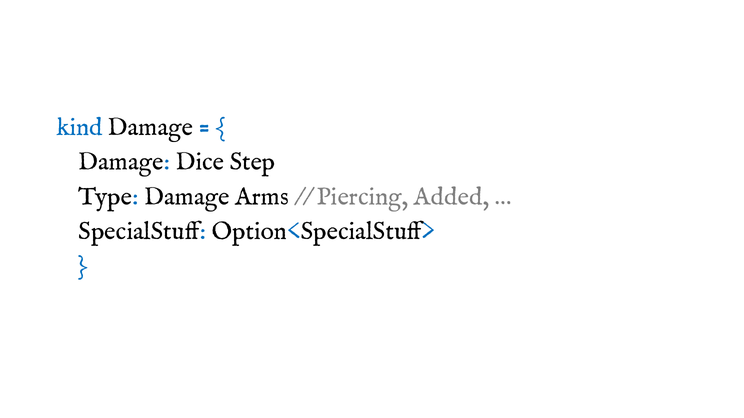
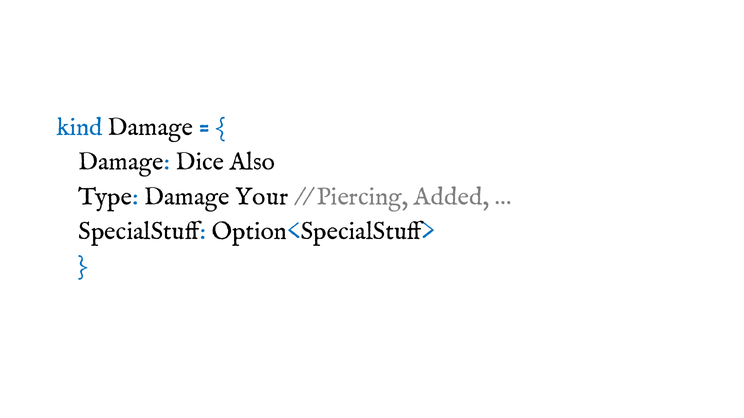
Step: Step -> Also (252, 162)
Arms: Arms -> Your (262, 197)
